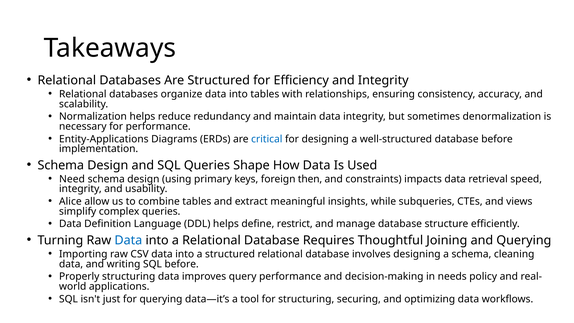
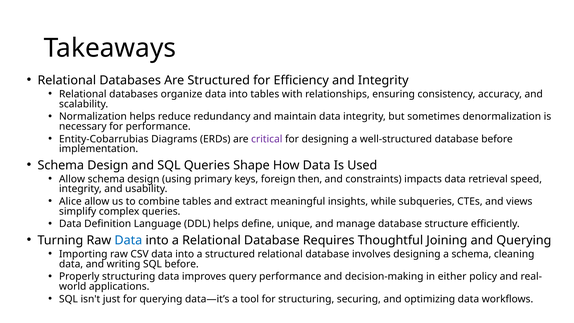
Entity-Applications: Entity-Applications -> Entity-Cobarrubias (104, 139)
critical colour: blue -> purple (267, 139)
Need: Need -> Allow (72, 179)
restrict: restrict -> unique (295, 224)
needs: needs -> either (452, 276)
